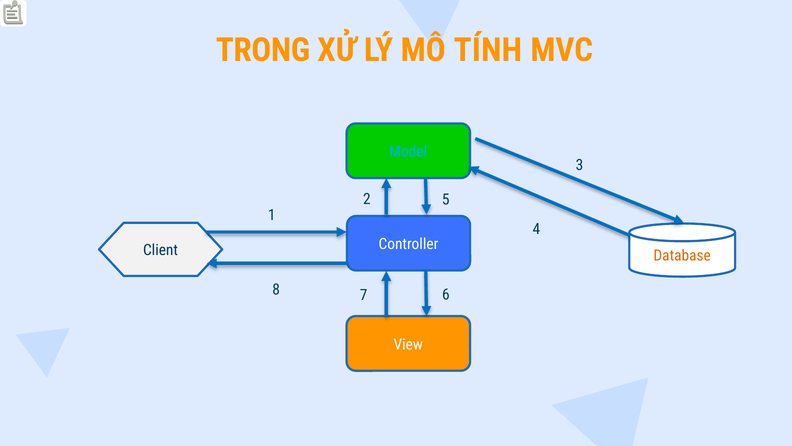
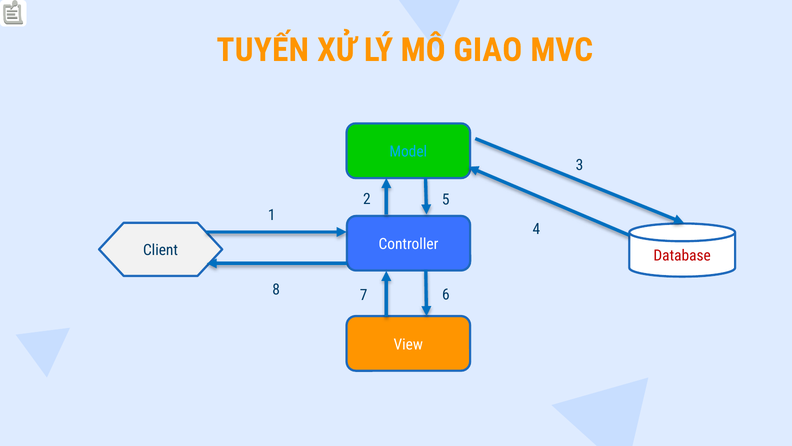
TRONG: TRONG -> TUYẾN (263, 50)
TÍNH: TÍNH -> GIAO (488, 50)
Database colour: orange -> red (682, 255)
